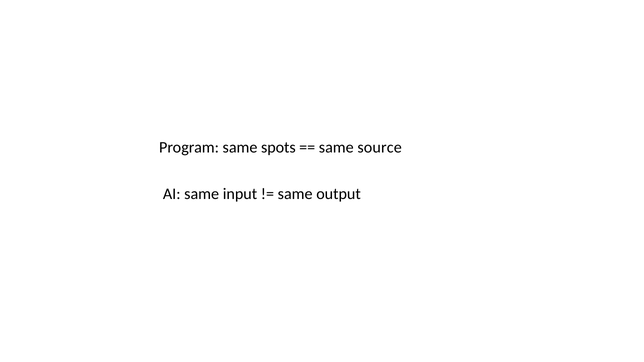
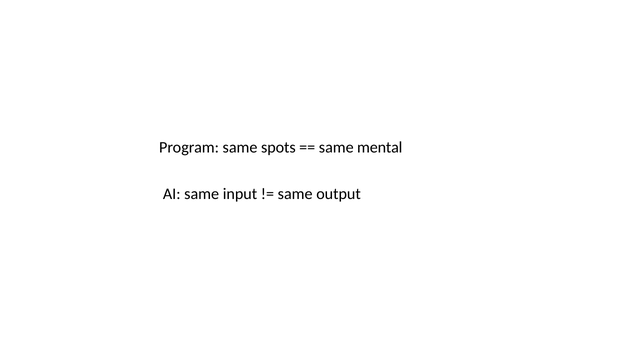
source: source -> mental (380, 148)
